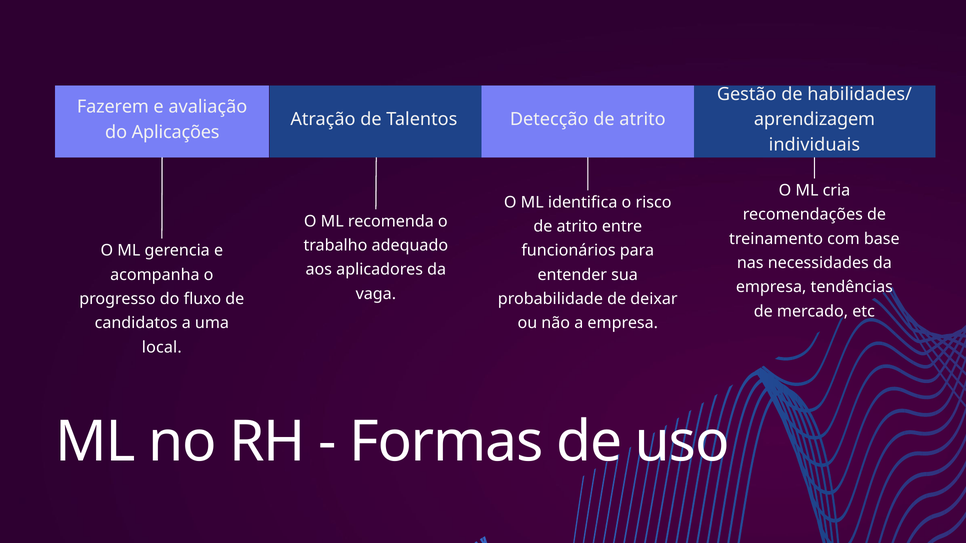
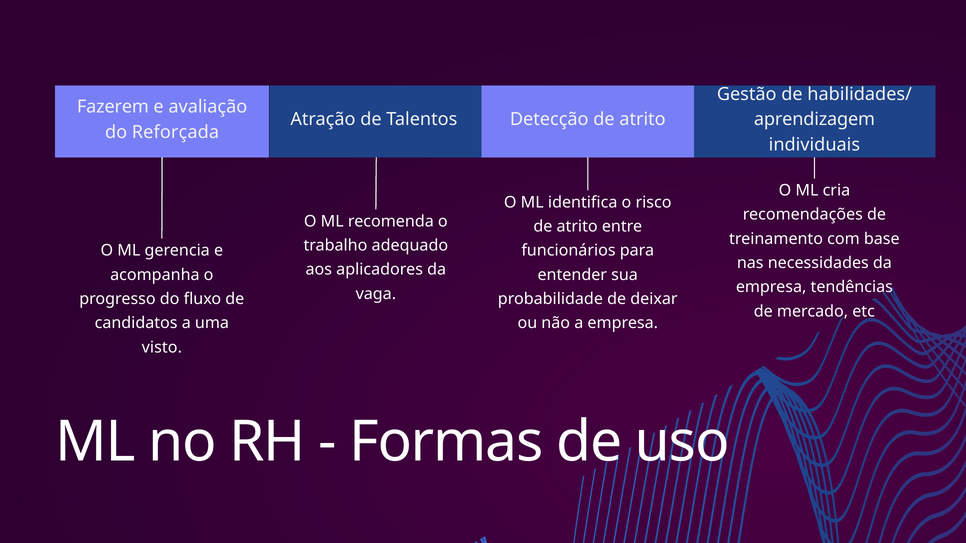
Aplicações: Aplicações -> Reforçada (175, 132)
local: local -> visto (162, 347)
